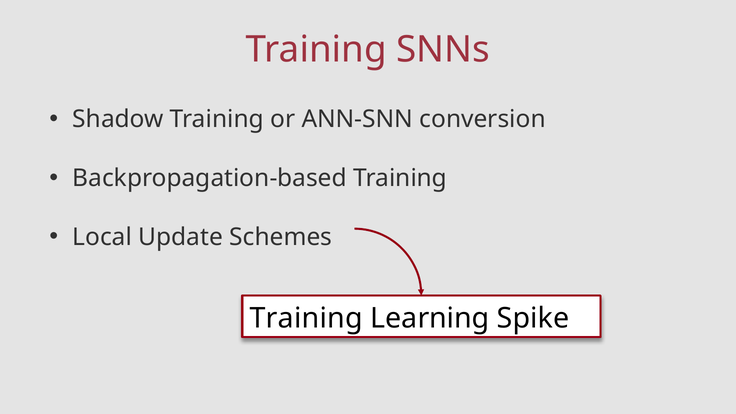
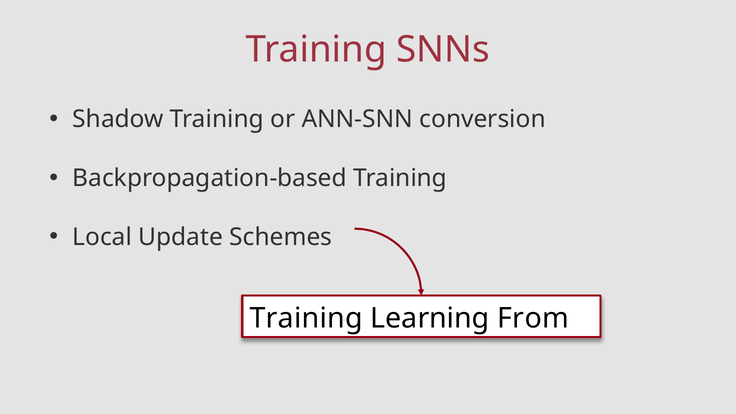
Spike: Spike -> From (533, 318)
